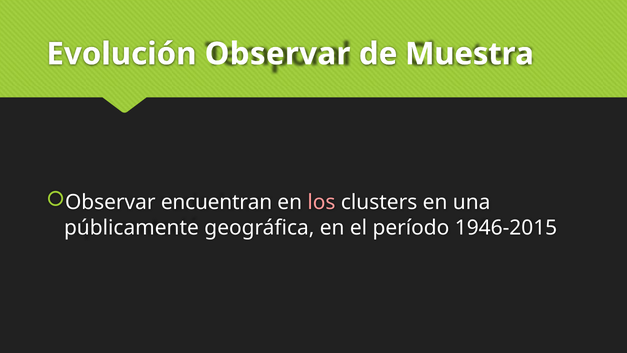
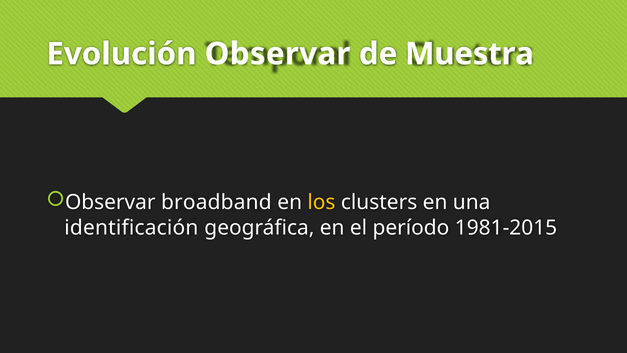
encuentran: encuentran -> broadband (216, 202)
los colour: pink -> yellow (321, 202)
públicamente: públicamente -> identificación (131, 228)
1946-2015: 1946-2015 -> 1981-2015 (506, 228)
